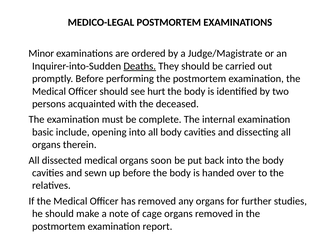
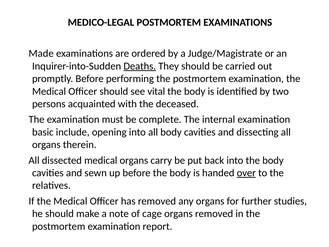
Minor: Minor -> Made (41, 53)
hurt: hurt -> vital (156, 91)
soon: soon -> carry (161, 160)
over underline: none -> present (246, 173)
